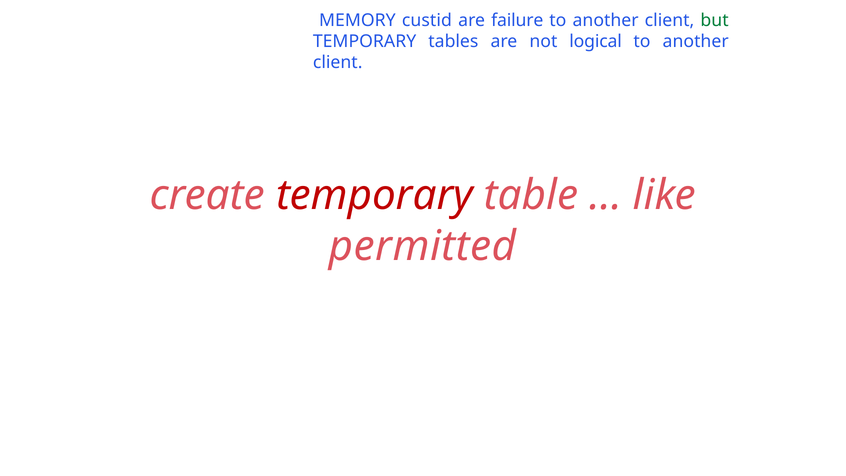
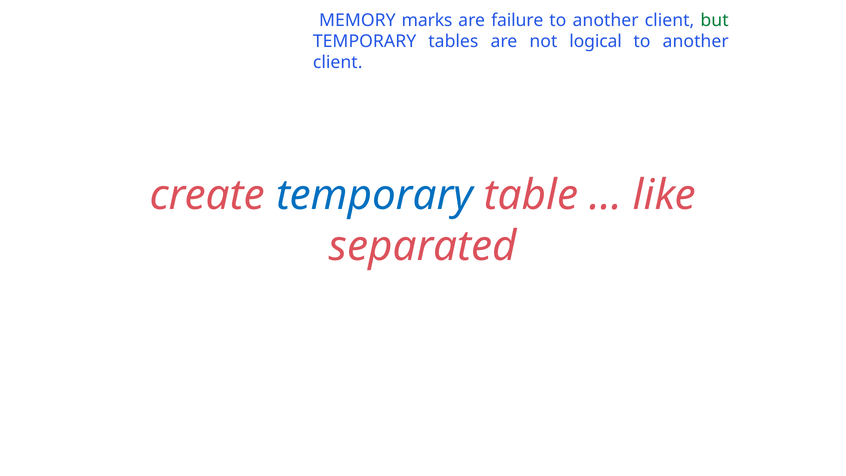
custid: custid -> marks (427, 20)
temporary colour: red -> blue (375, 195)
permitted: permitted -> separated (423, 246)
